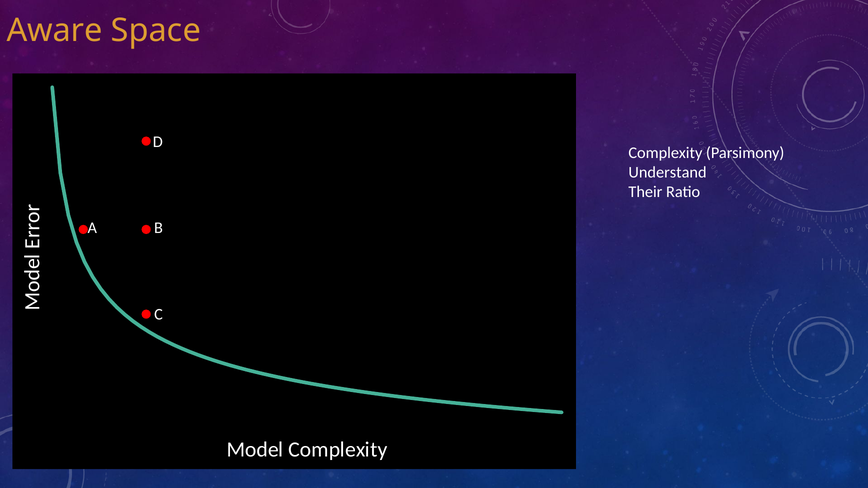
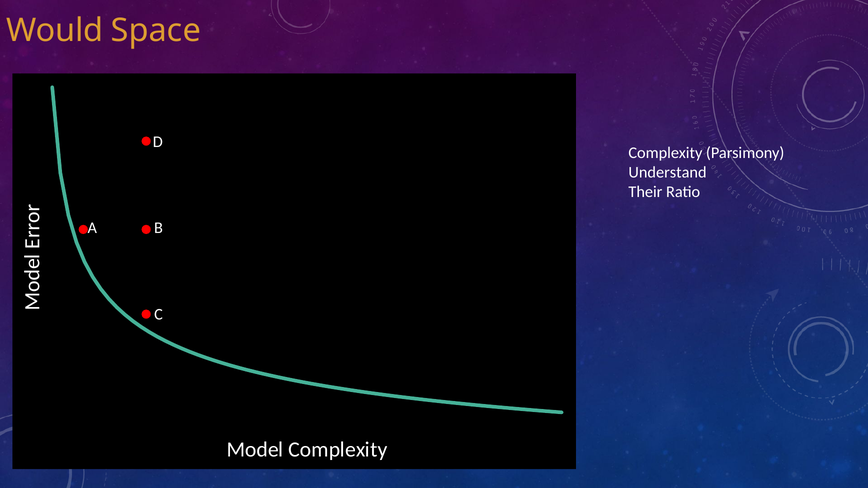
Aware: Aware -> Would (55, 31)
